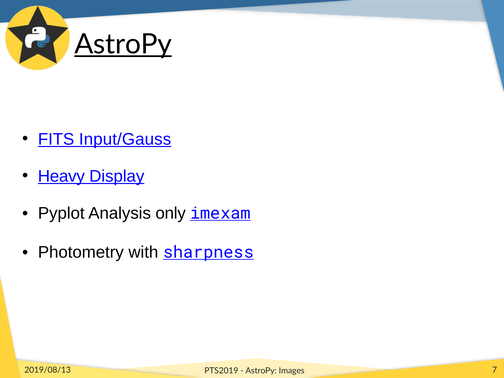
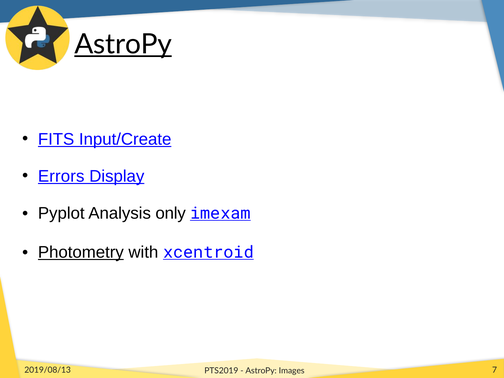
Input/Gauss: Input/Gauss -> Input/Create (125, 139)
Heavy: Heavy -> Errors (61, 176)
Photometry underline: none -> present (81, 252)
sharpness: sharpness -> xcentroid (208, 252)
